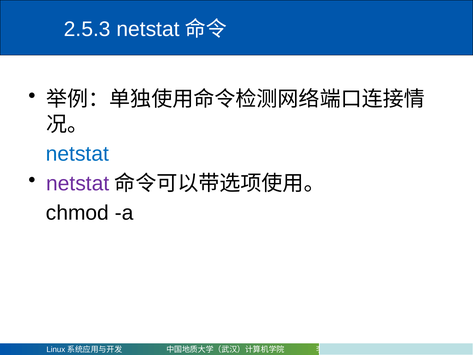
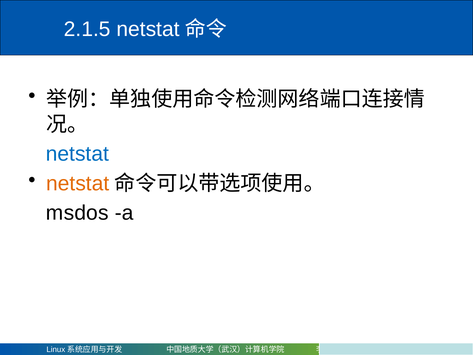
2.5.3: 2.5.3 -> 2.1.5 (87, 29)
netstat colour: purple -> orange (78, 183)
chmod: chmod -> msdos (77, 213)
